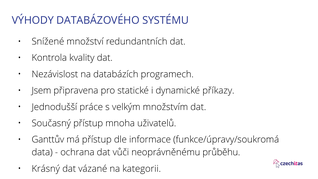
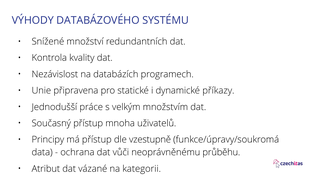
Jsem: Jsem -> Unie (41, 91)
Ganttův: Ganttův -> Principy (48, 140)
informace: informace -> vzestupně (150, 140)
Krásný: Krásný -> Atribut (46, 169)
